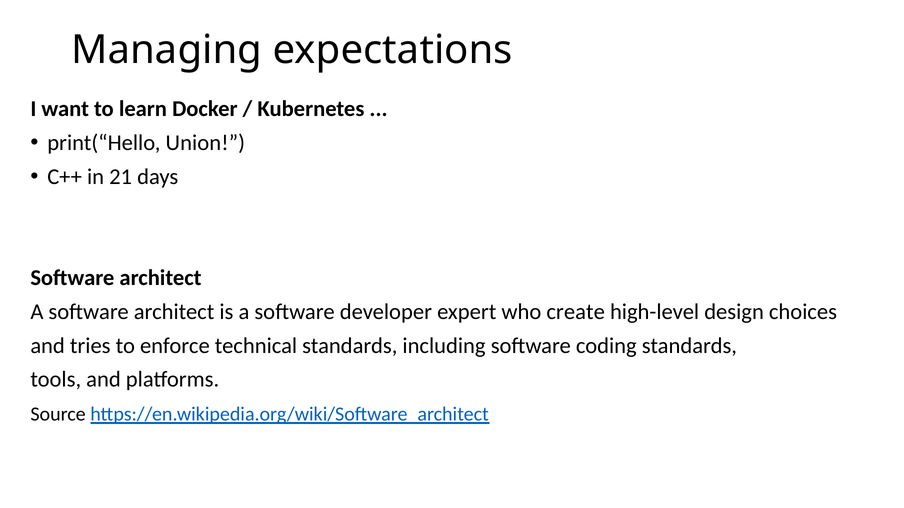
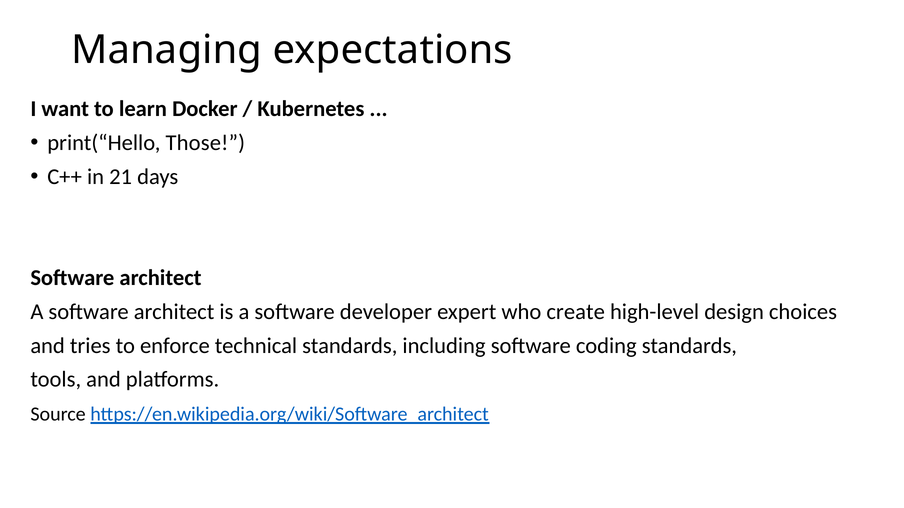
Union: Union -> Those (205, 143)
